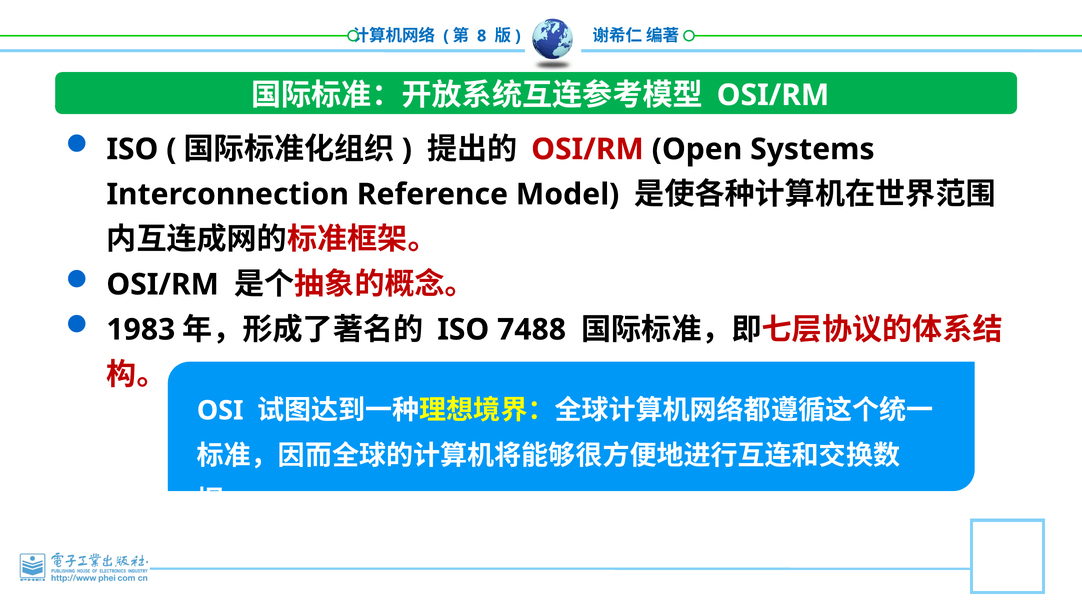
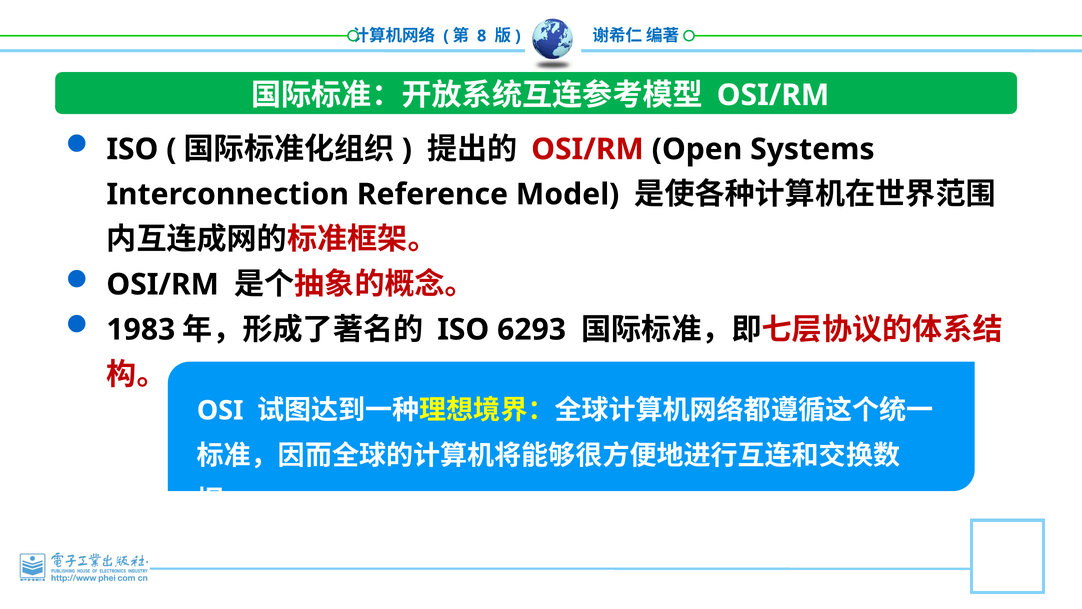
7488: 7488 -> 6293 (532, 329)
